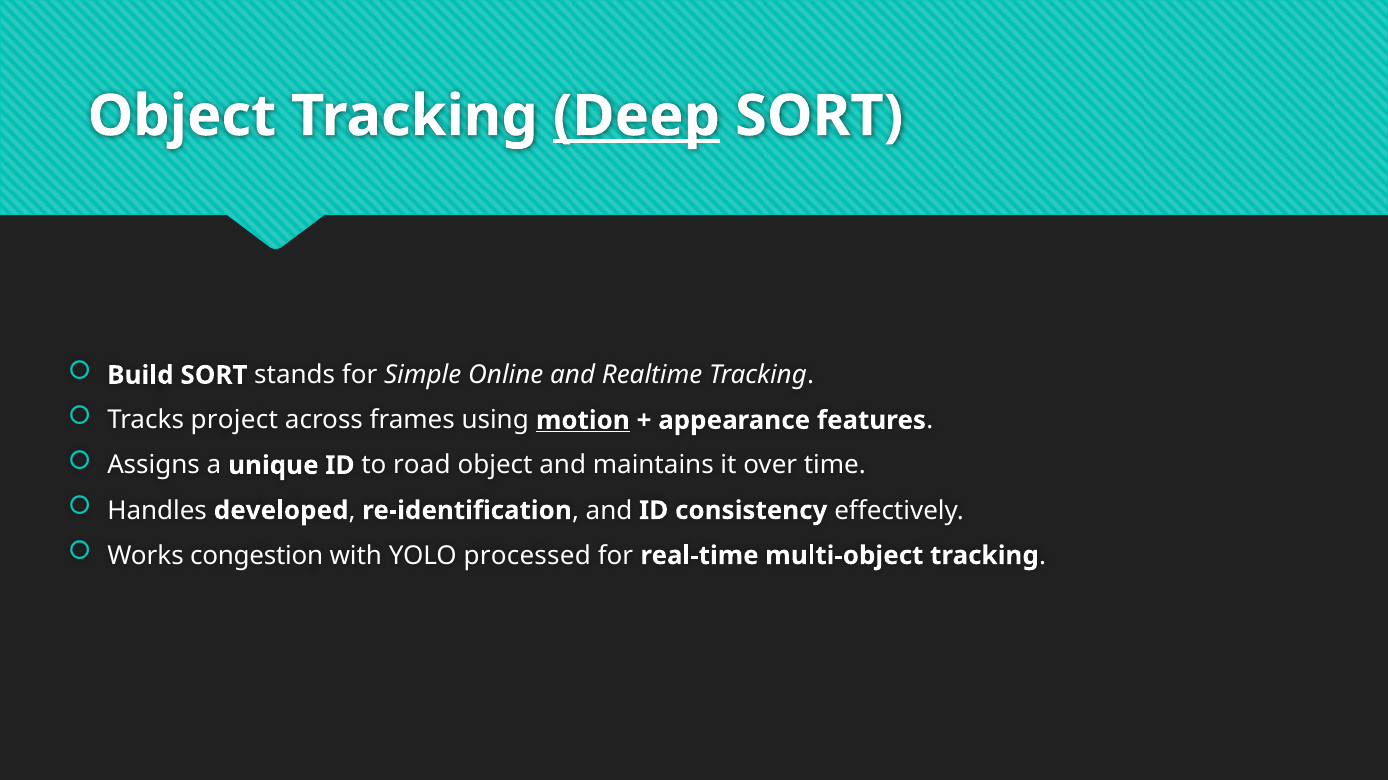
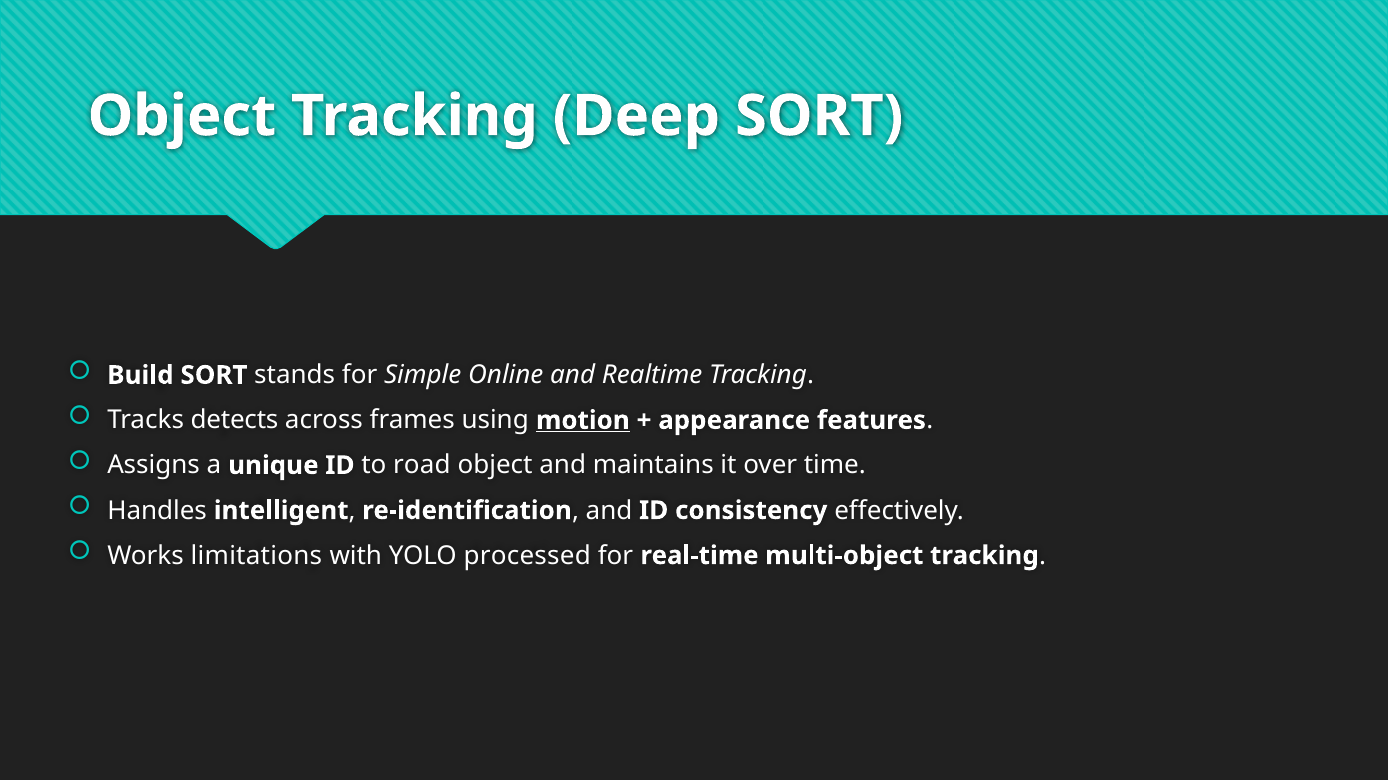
Deep underline: present -> none (636, 116)
project: project -> detects (235, 421)
developed: developed -> intelligent (281, 511)
congestion: congestion -> limitations (256, 556)
